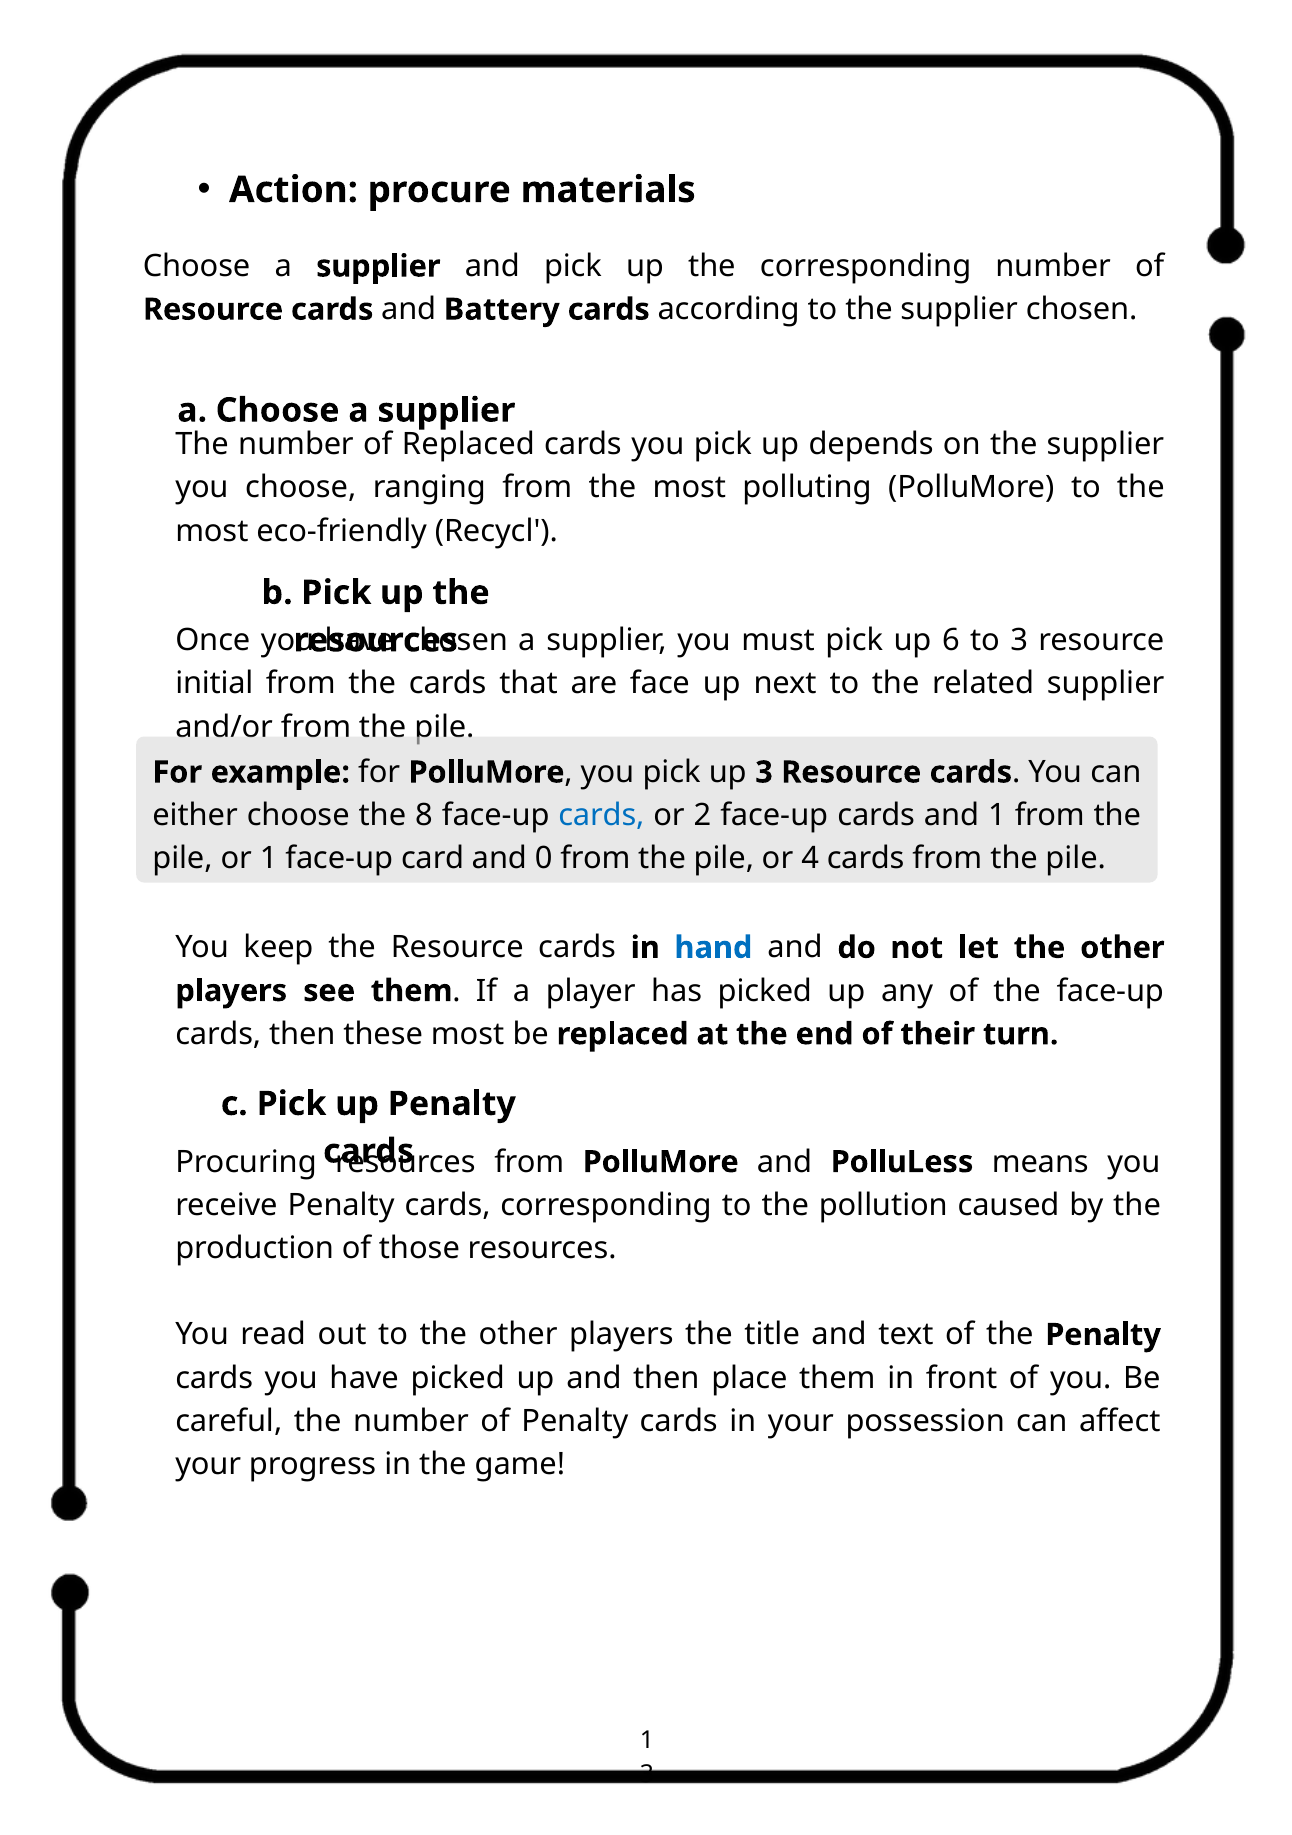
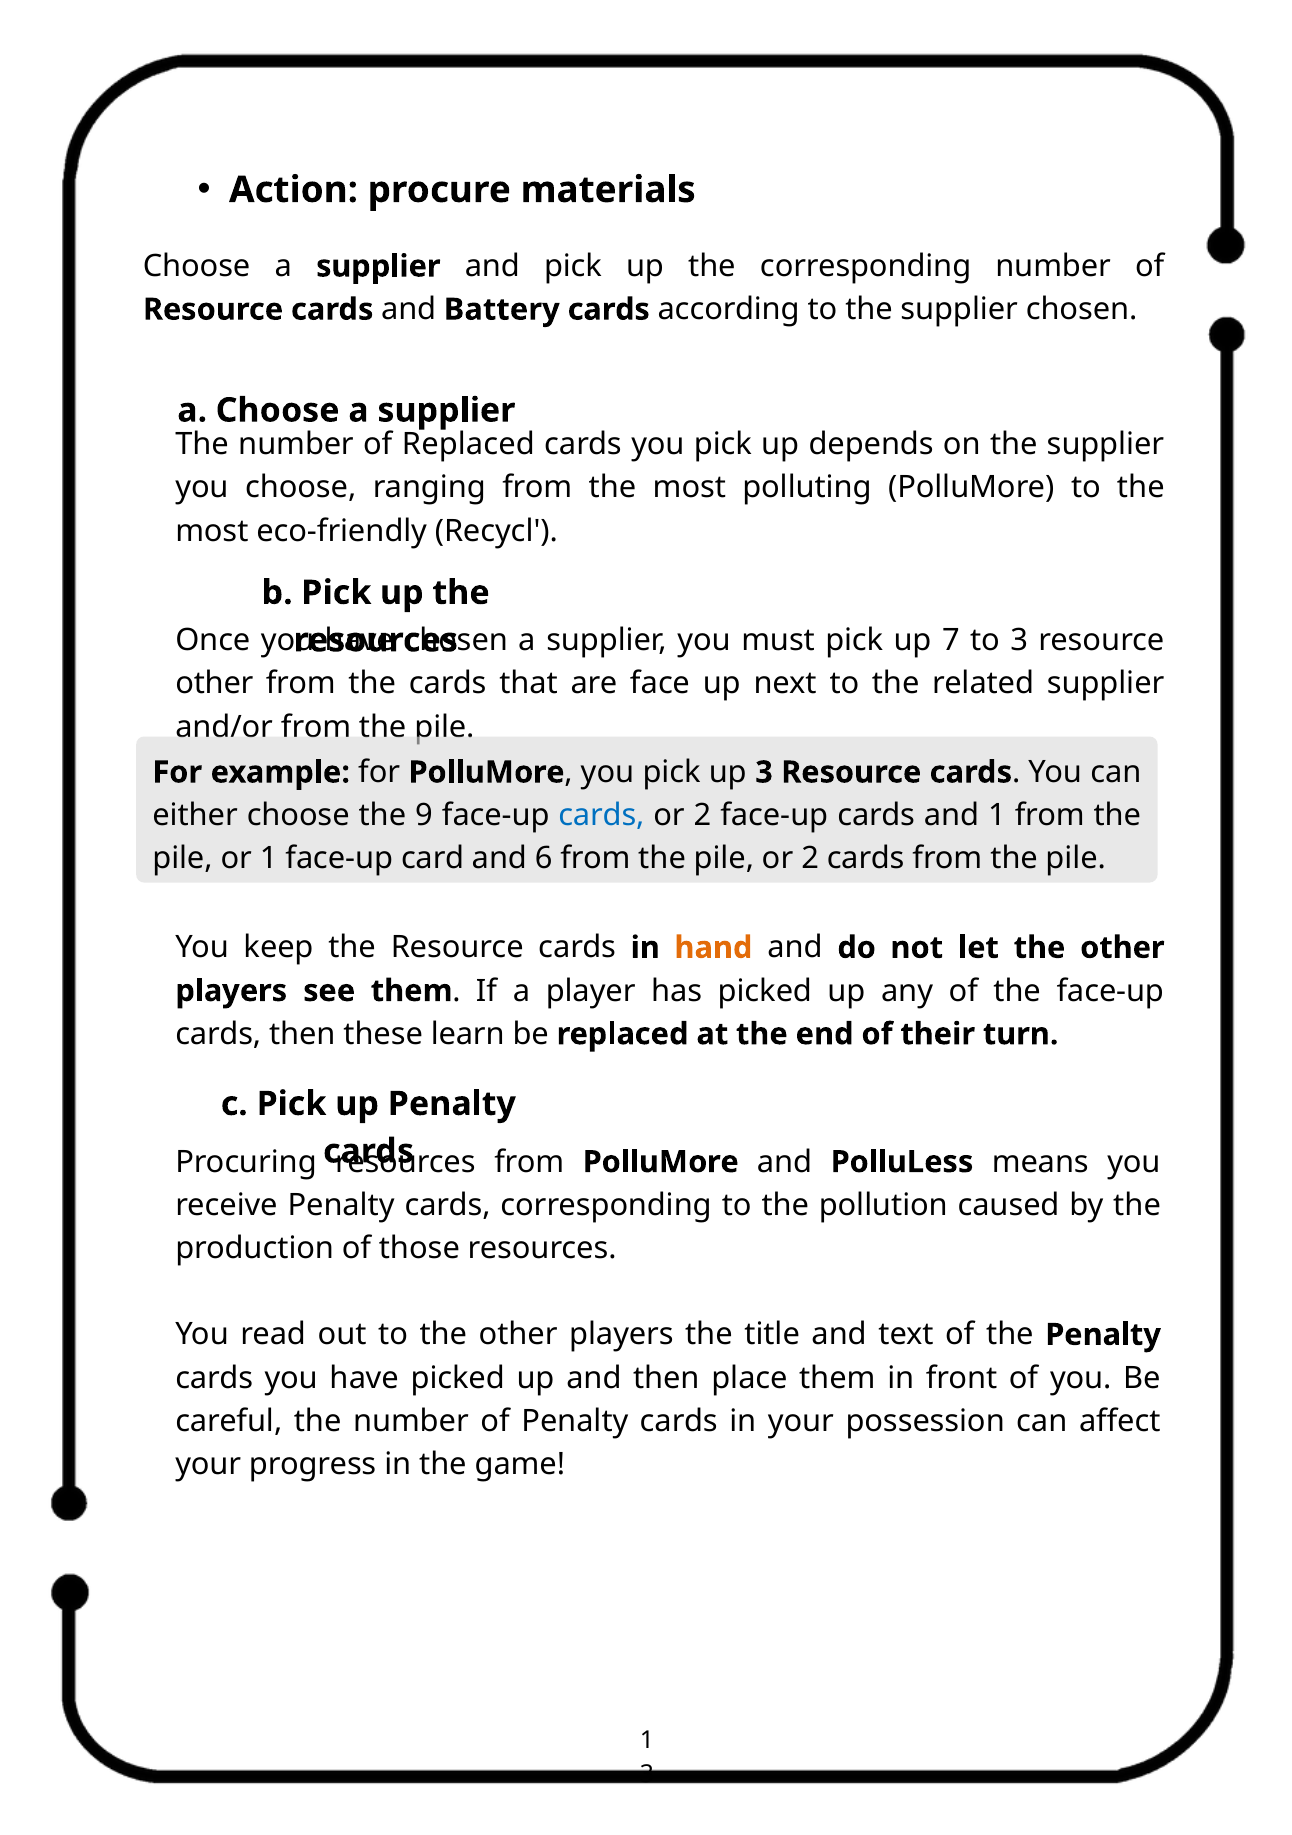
6: 6 -> 7 (951, 640)
initial: initial -> other (214, 684)
8: 8 -> 9 (424, 815)
0: 0 -> 6 (544, 859)
pile or 4: 4 -> 2 (810, 859)
hand colour: blue -> orange (713, 948)
these most: most -> learn (468, 1034)
